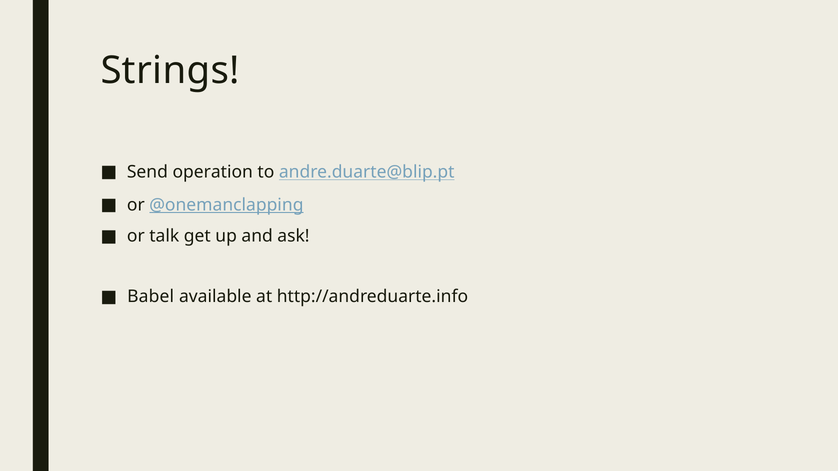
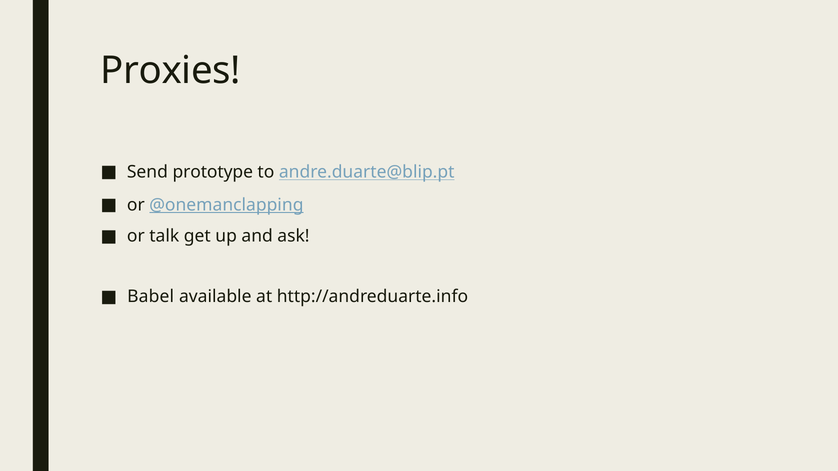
Strings: Strings -> Proxies (171, 70)
operation: operation -> prototype (213, 172)
